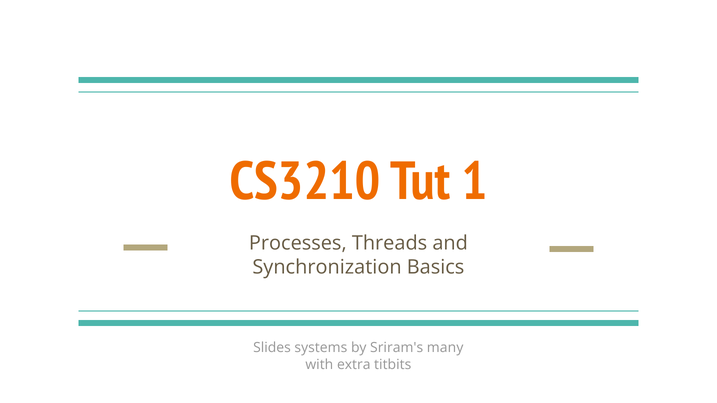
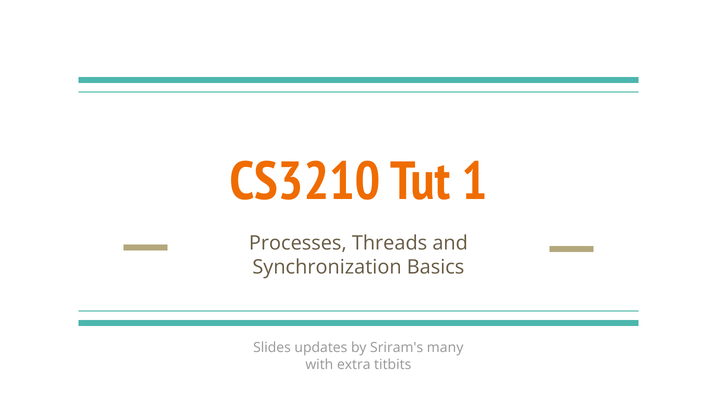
systems: systems -> updates (321, 348)
